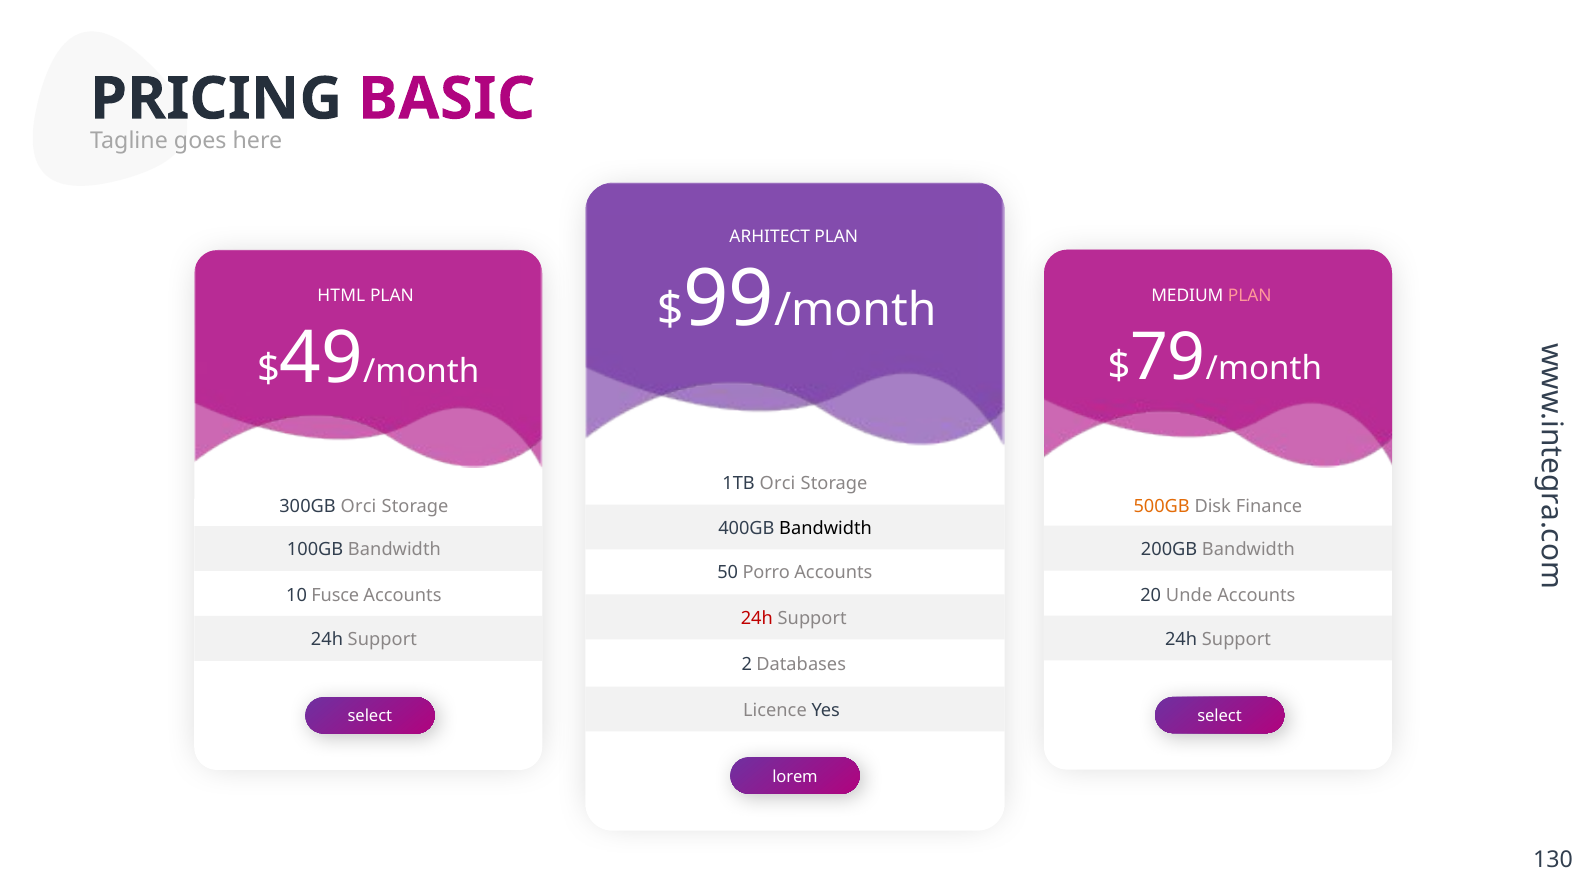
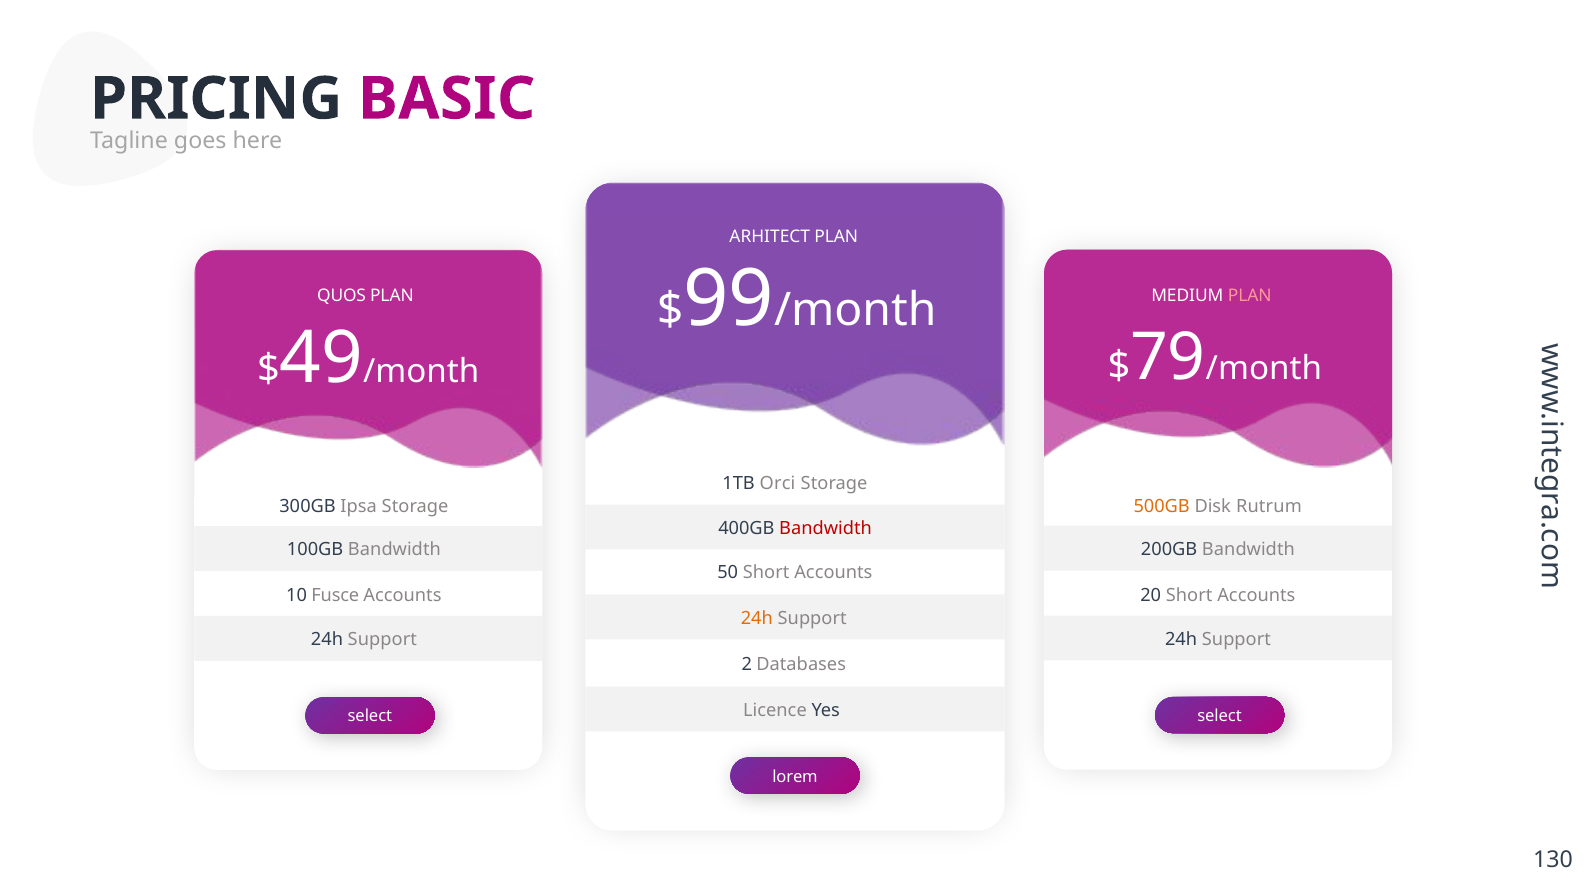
HTML: HTML -> QUOS (342, 296)
300GB Orci: Orci -> Ipsa (359, 507)
Finance: Finance -> Rutrum (1269, 507)
Bandwidth colour: black -> red (826, 529)
50 Porro: Porro -> Short (766, 573)
20 Unde: Unde -> Short (1189, 596)
24h colour: red -> orange (757, 619)
